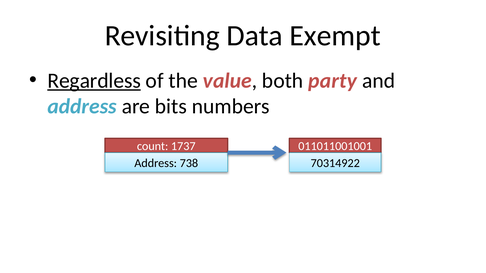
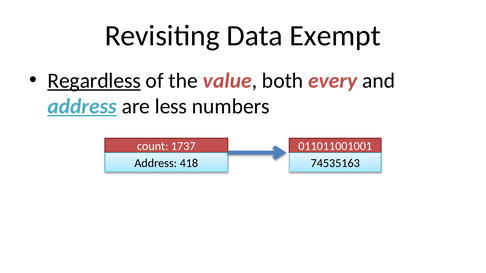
party: party -> every (333, 81)
address underline: none -> present (82, 107)
bits: bits -> less (171, 107)
738: 738 -> 418 (189, 163)
70314922: 70314922 -> 74535163 (335, 163)
